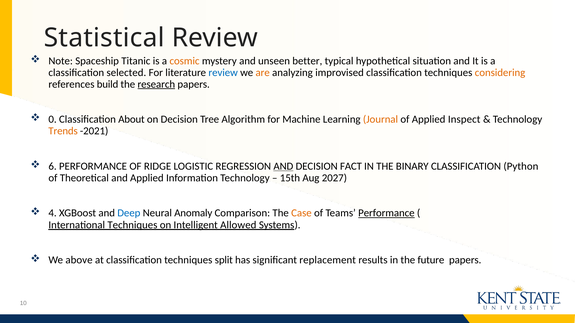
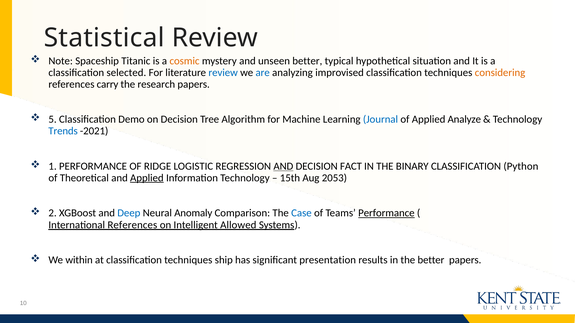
are colour: orange -> blue (263, 73)
build: build -> carry (108, 84)
research underline: present -> none (156, 84)
0: 0 -> 5 (53, 120)
About: About -> Demo (131, 120)
Journal colour: orange -> blue (381, 120)
Inspect: Inspect -> Analyze (464, 120)
Trends colour: orange -> blue (63, 131)
6: 6 -> 1 (53, 166)
Applied underline: none -> present (147, 178)
2027: 2027 -> 2053 (334, 178)
4: 4 -> 2 (53, 213)
Case colour: orange -> blue (301, 213)
International Techniques: Techniques -> References (132, 225)
above: above -> within (79, 260)
split: split -> ship (224, 260)
replacement: replacement -> presentation (328, 260)
the future: future -> better (431, 260)
